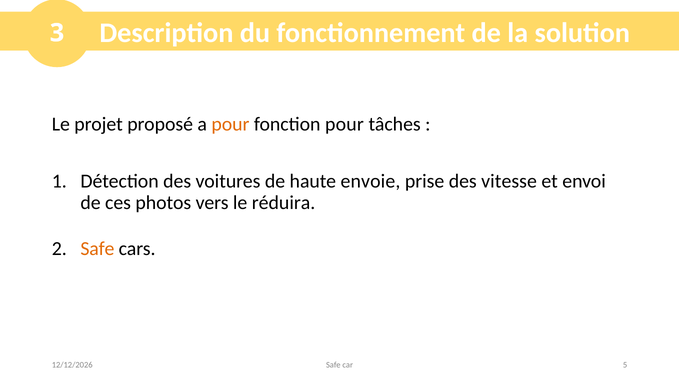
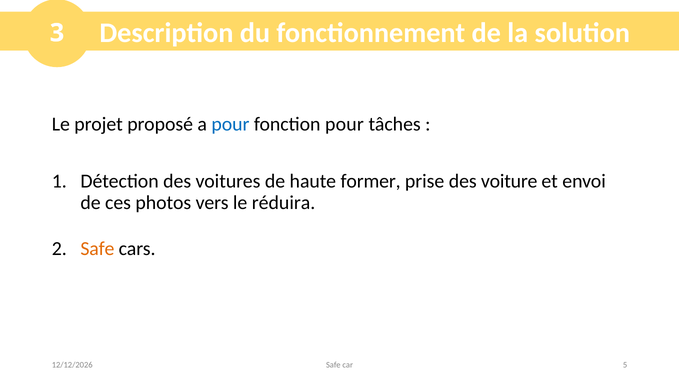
pour colour: orange -> blue (230, 124)
envoie: envoie -> former (371, 181)
vitesse: vitesse -> voiture (509, 181)
